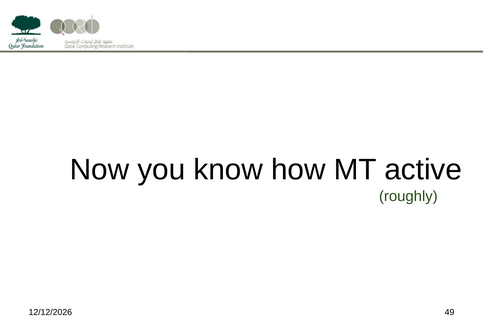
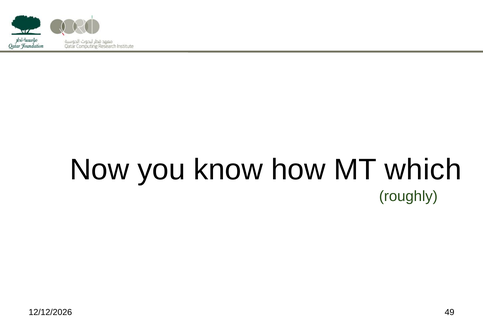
active: active -> which (423, 170)
